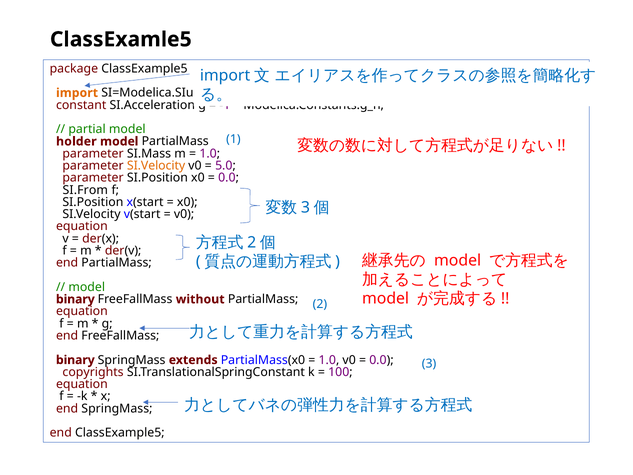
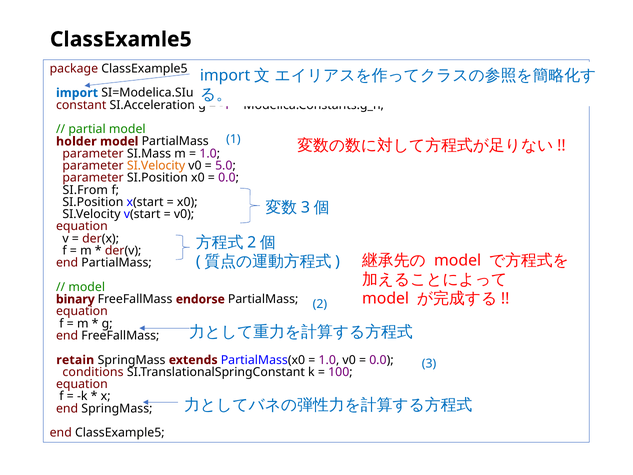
import colour: orange -> blue (77, 93)
without: without -> endorse (200, 299)
binary: binary -> retain (75, 360)
copyrights: copyrights -> conditions (93, 372)
